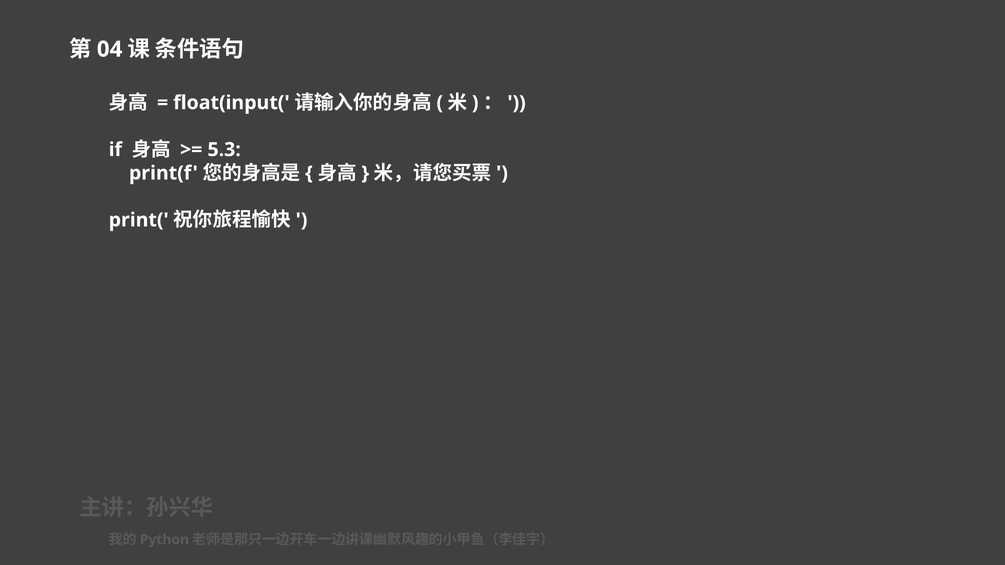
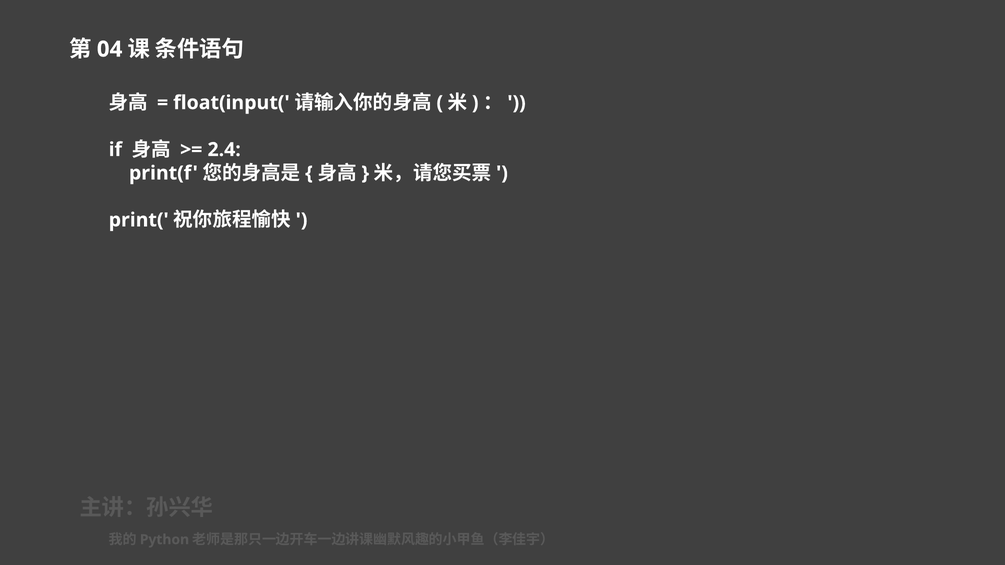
5.3: 5.3 -> 2.4 (224, 150)
